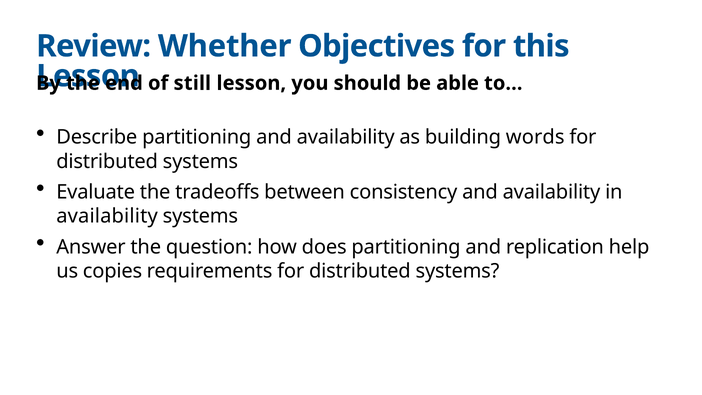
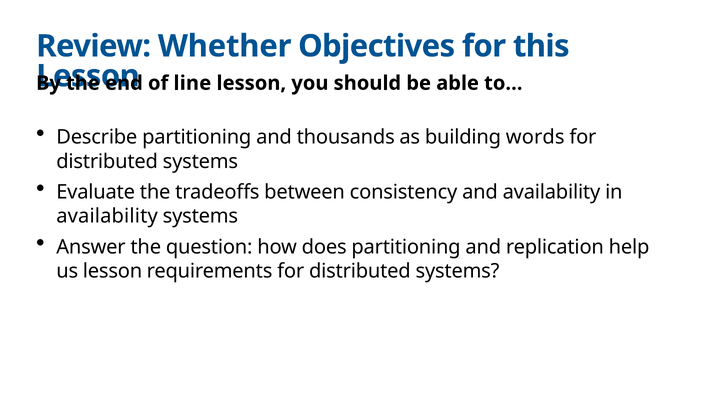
still: still -> line (192, 83)
partitioning and availability: availability -> thousands (346, 137)
us copies: copies -> lesson (113, 271)
